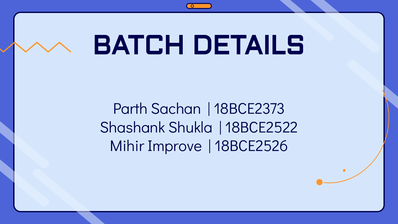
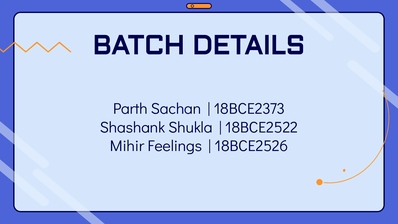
Improve: Improve -> Feelings (175, 146)
